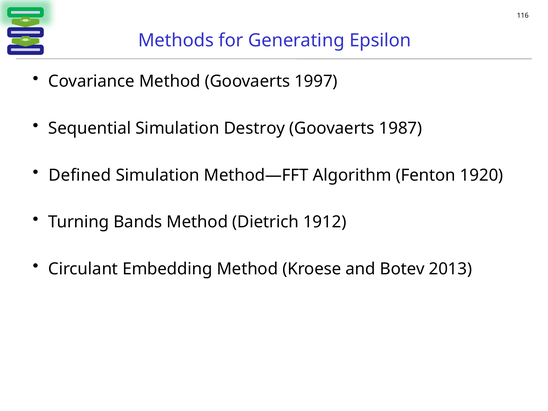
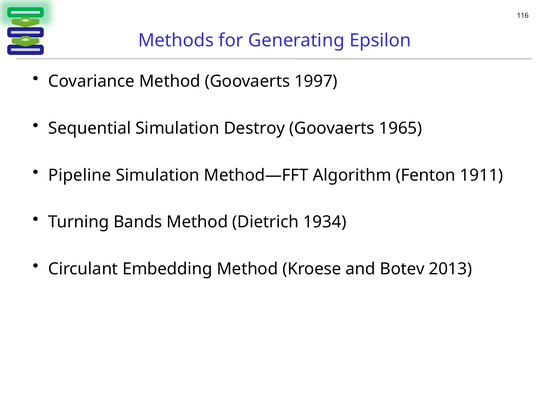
1987: 1987 -> 1965 (401, 128)
Defined: Defined -> Pipeline (80, 175)
1920: 1920 -> 1911 (482, 175)
1912: 1912 -> 1934 (325, 222)
